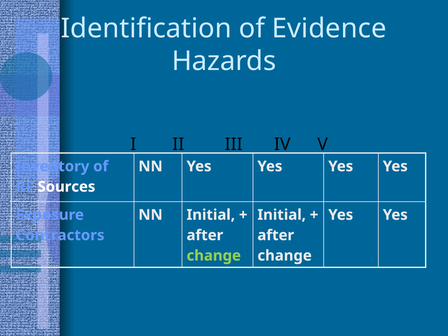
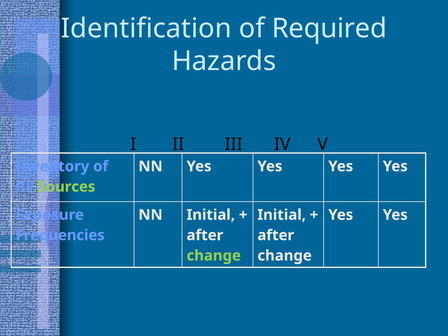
Evidence: Evidence -> Required (329, 28)
Sources colour: white -> light green (66, 187)
Contractors: Contractors -> Frequencies (60, 235)
